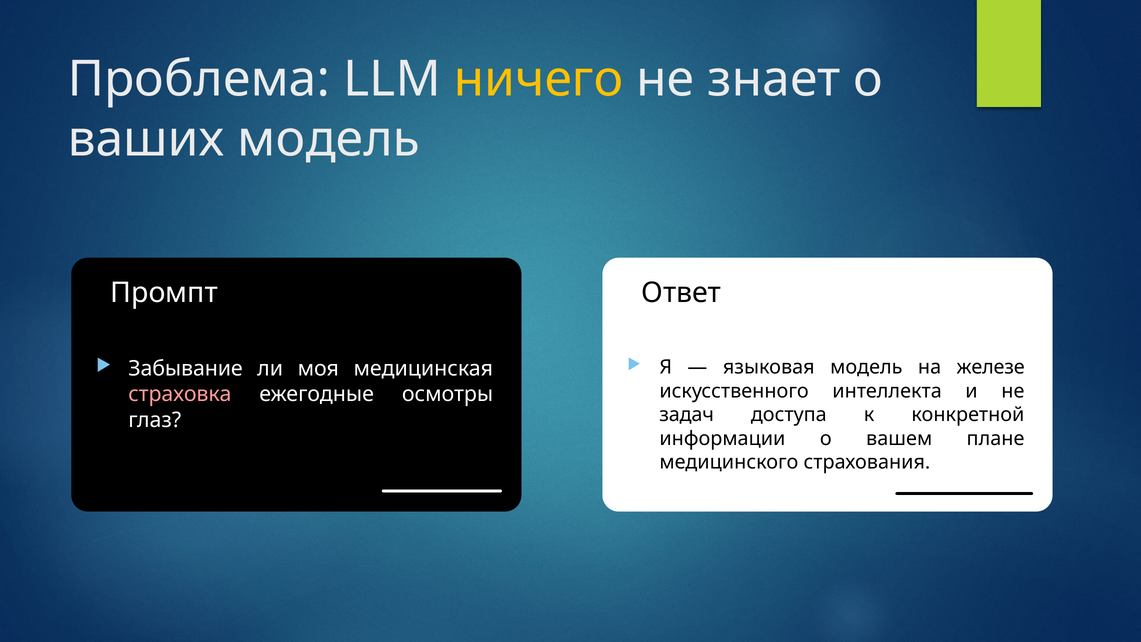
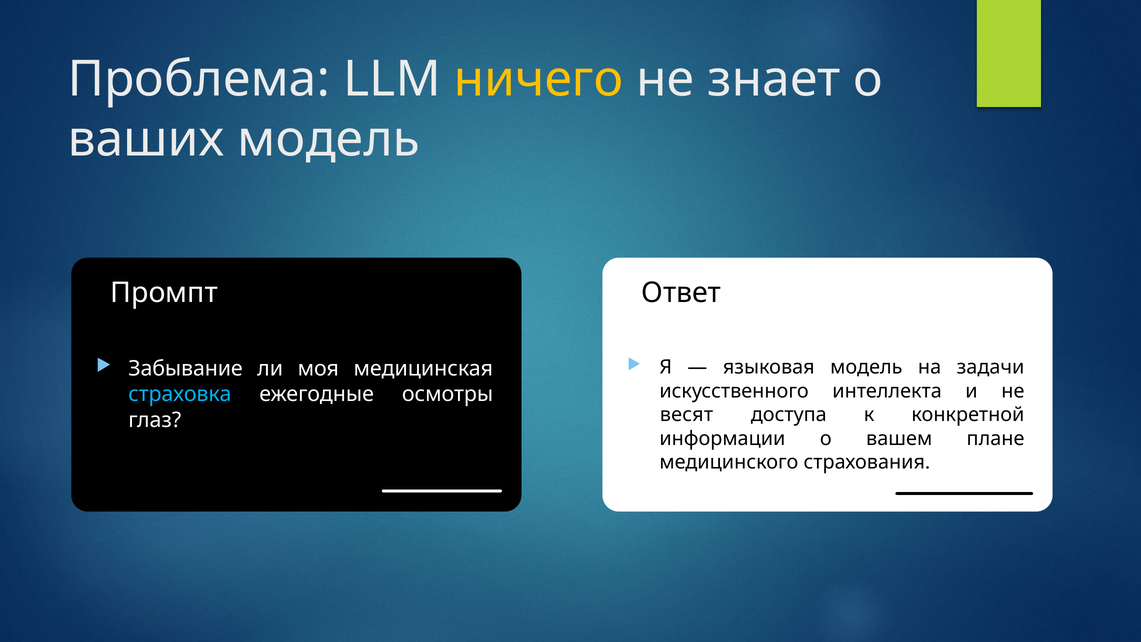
железе: железе -> задачи (991, 367)
страховка colour: pink -> light blue (180, 394)
задач: задач -> весят (686, 415)
